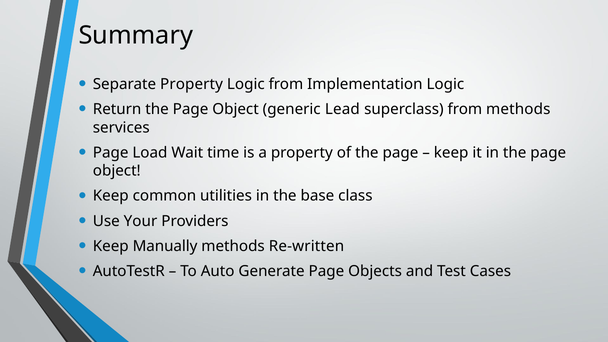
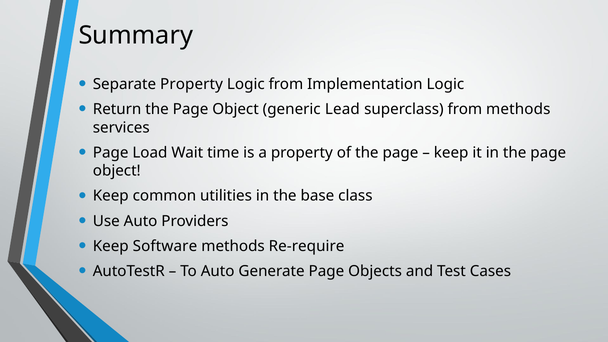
Use Your: Your -> Auto (141, 221)
Manually: Manually -> Software (165, 246)
Re-written: Re-written -> Re-require (307, 246)
